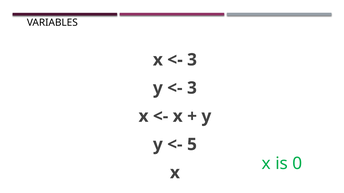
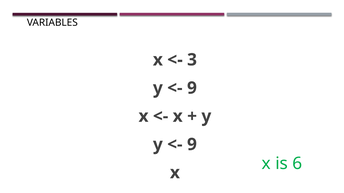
3: 3 -> 9 (192, 88)
5: 5 -> 9 (192, 145)
0: 0 -> 6 (297, 164)
